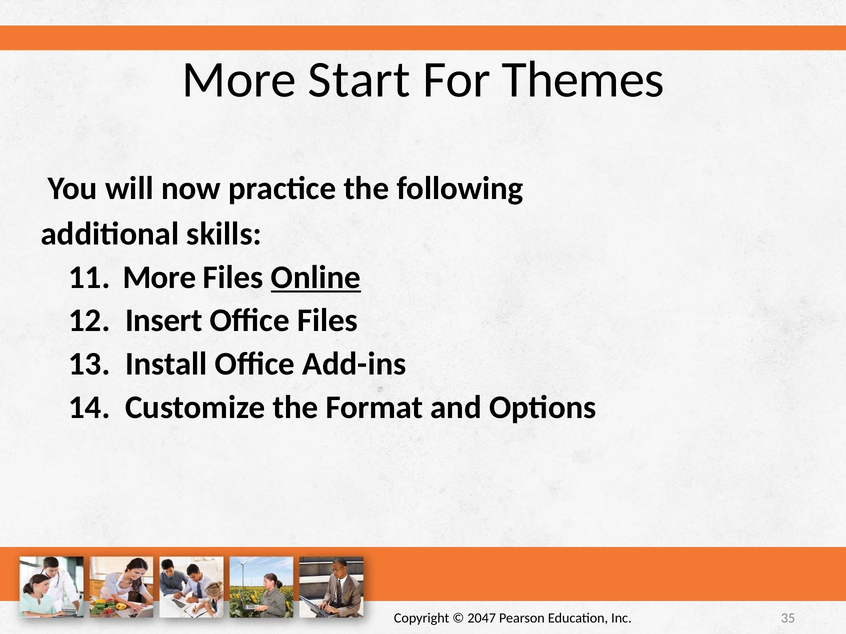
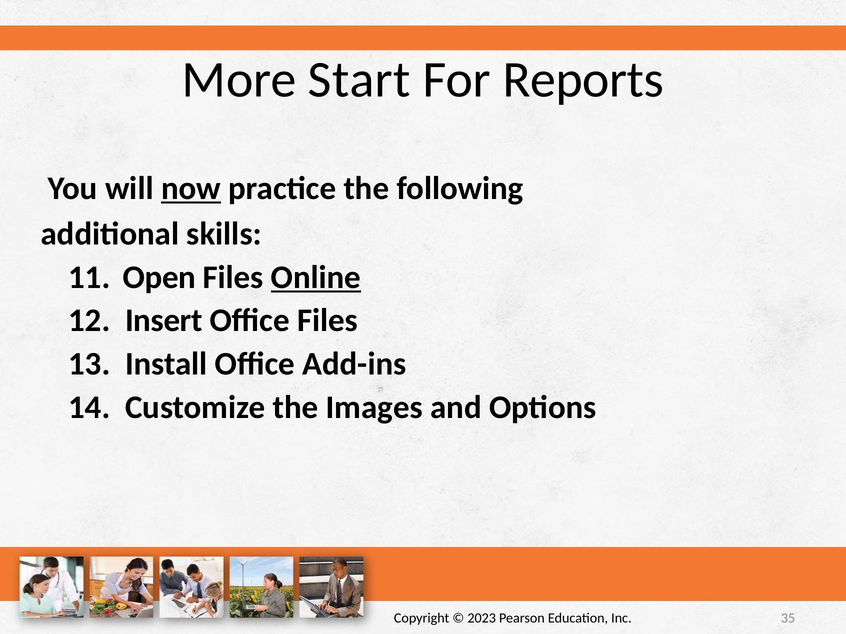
Themes: Themes -> Reports (583, 80)
now underline: none -> present (191, 189)
More: More -> Open (159, 277)
Format: Format -> Images (374, 408)
2047: 2047 -> 2023 (482, 618)
